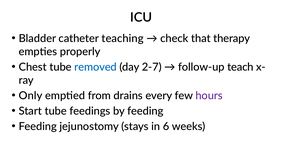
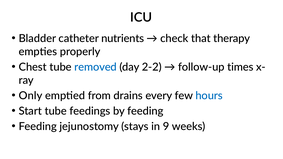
teaching: teaching -> nutrients (123, 39)
2-7: 2-7 -> 2-2 (152, 67)
teach: teach -> times (240, 67)
hours colour: purple -> blue (209, 96)
6: 6 -> 9 (166, 127)
